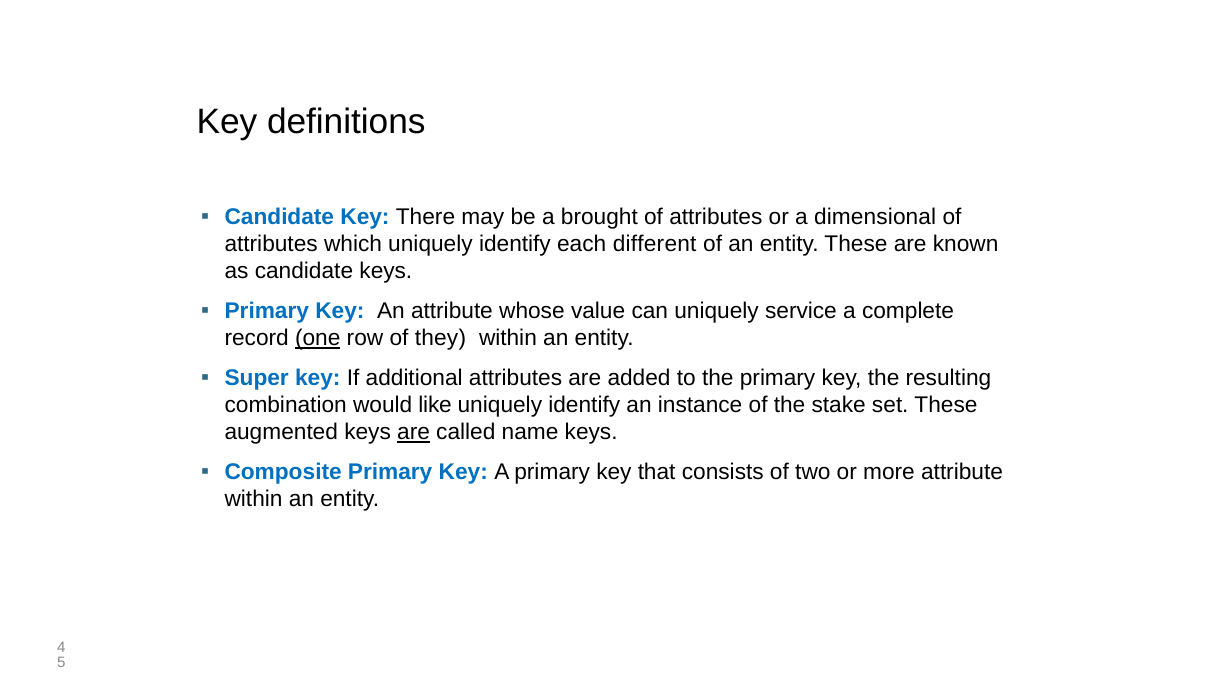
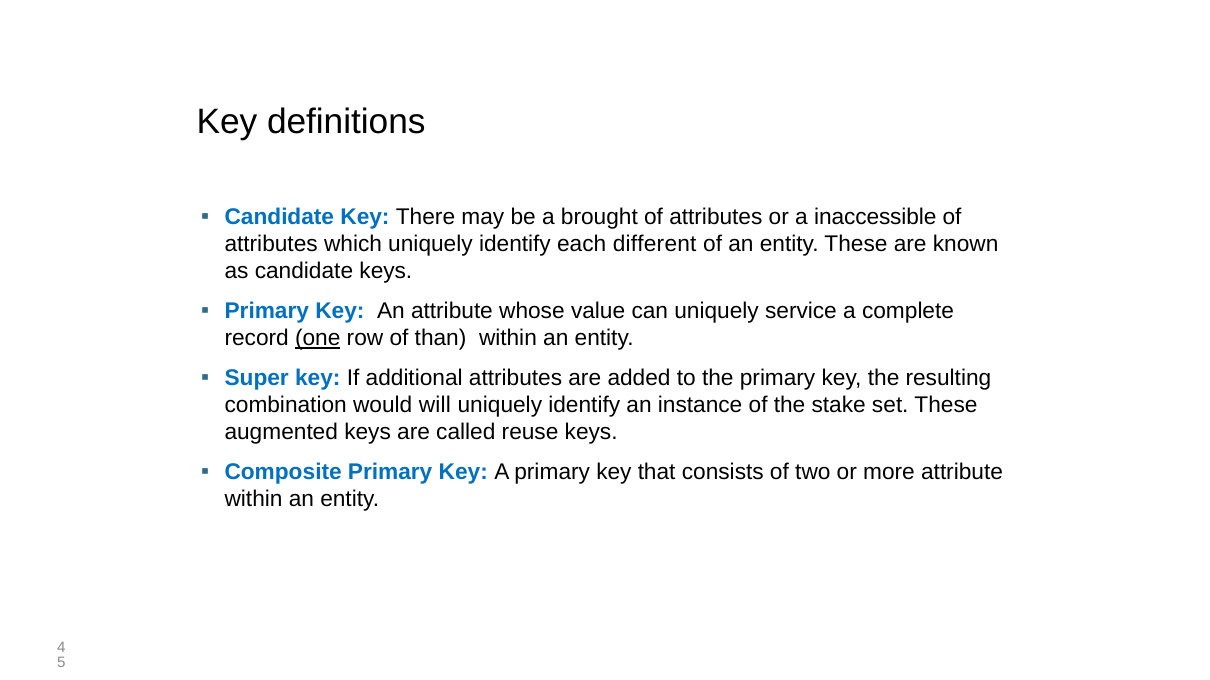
dimensional: dimensional -> inaccessible (875, 217)
they: they -> than (441, 339)
like: like -> will (435, 406)
are underline: present -> none (414, 433)
name: name -> reuse (530, 433)
